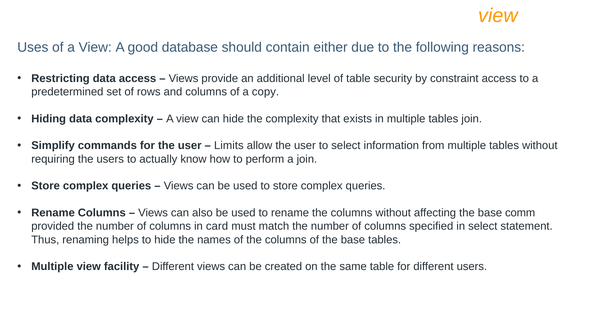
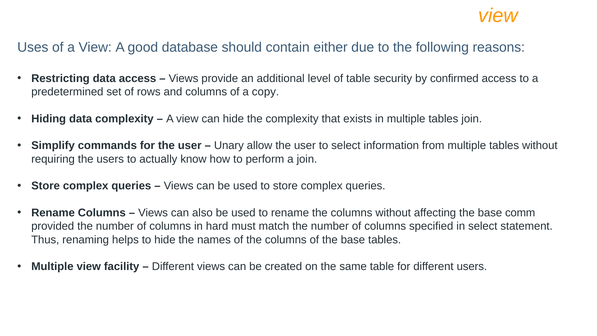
constraint: constraint -> confirmed (454, 78)
Limits: Limits -> Unary (229, 146)
card: card -> hard (217, 226)
